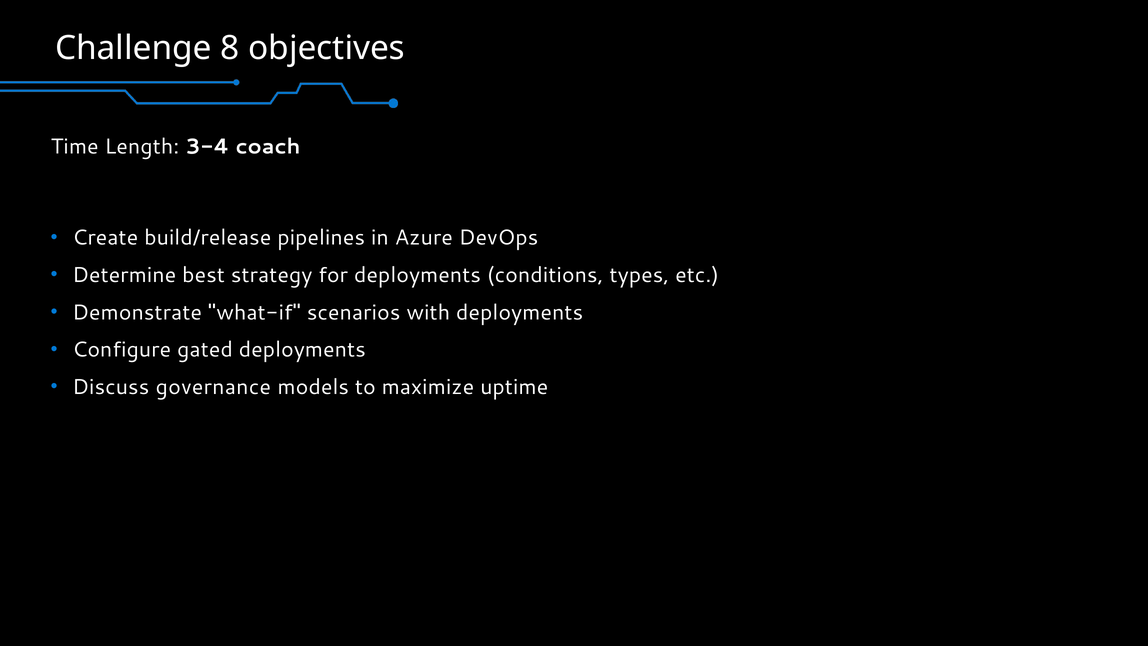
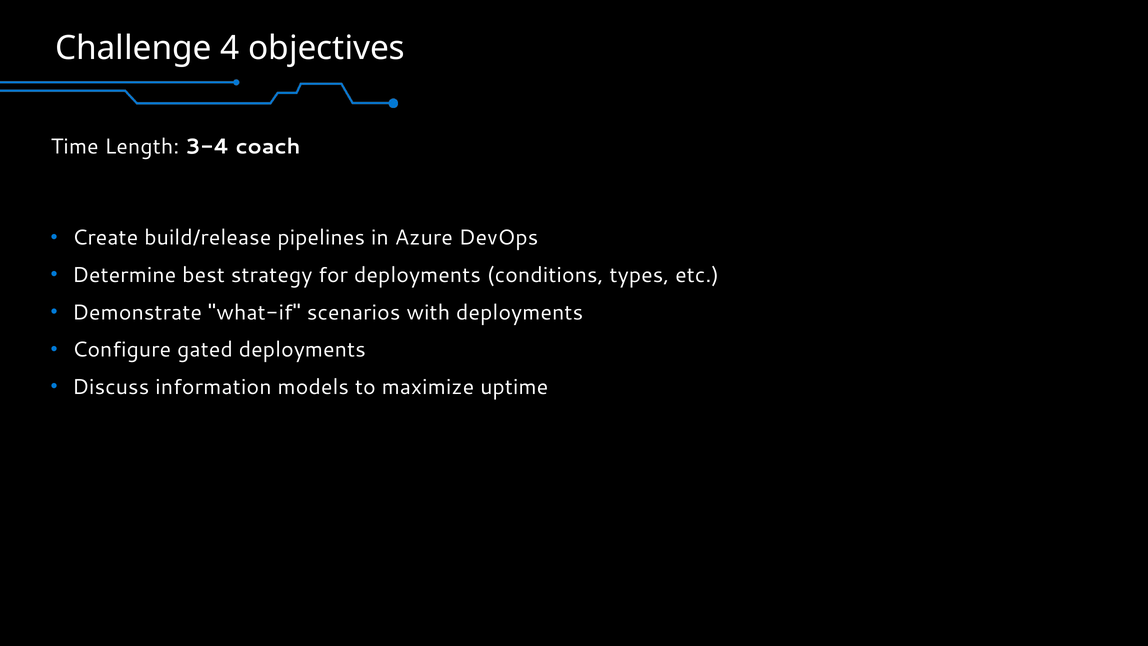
8: 8 -> 4 (230, 48)
governance: governance -> information (213, 387)
